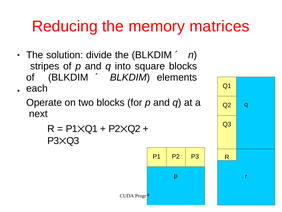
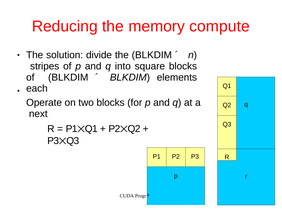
matrices: matrices -> compute (220, 26)
